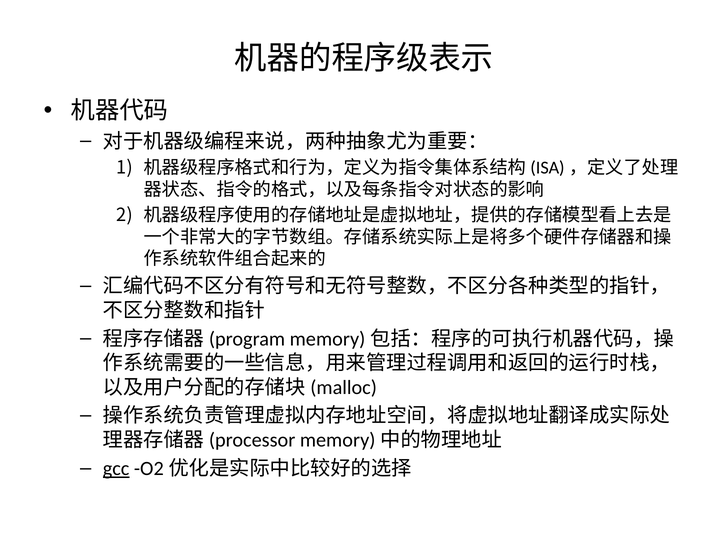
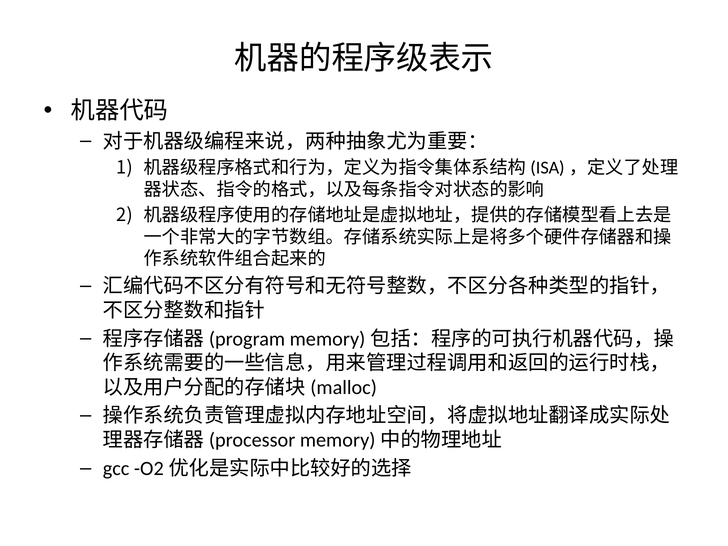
gcc underline: present -> none (116, 468)
